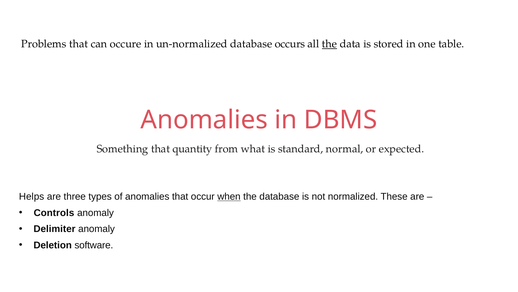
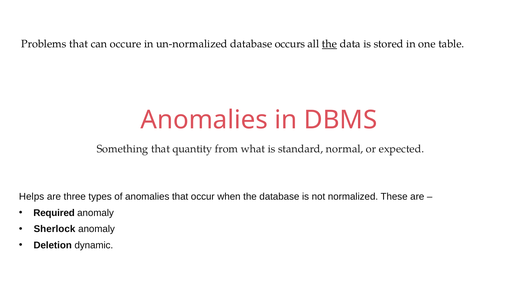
when underline: present -> none (229, 196)
Controls: Controls -> Required (54, 212)
Delimiter: Delimiter -> Sherlock (55, 229)
software: software -> dynamic (94, 245)
